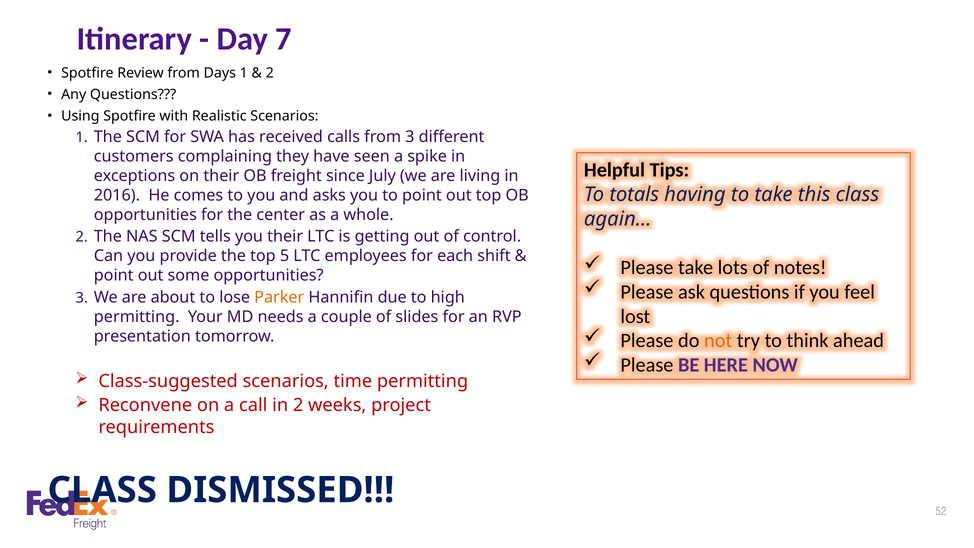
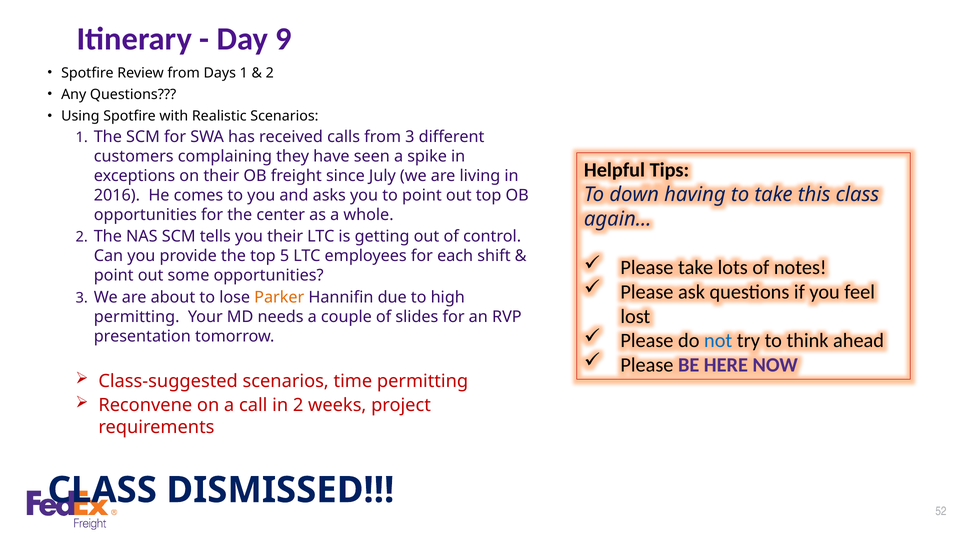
7: 7 -> 9 (283, 39)
totals: totals -> down (634, 194)
not colour: orange -> blue (718, 341)
